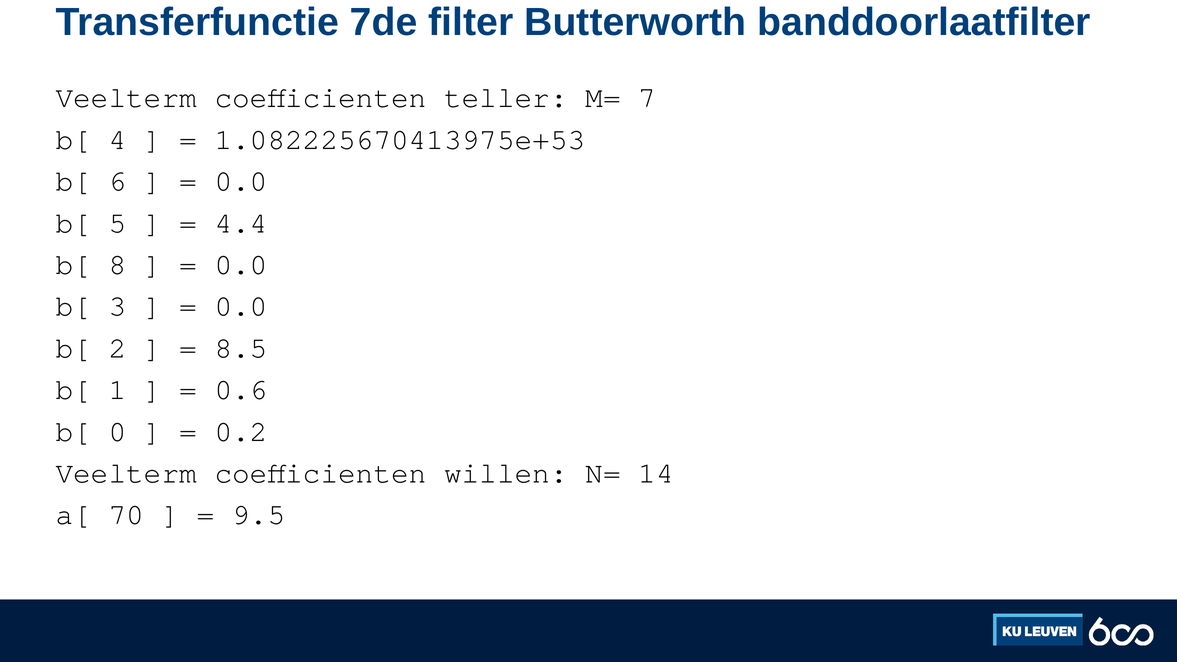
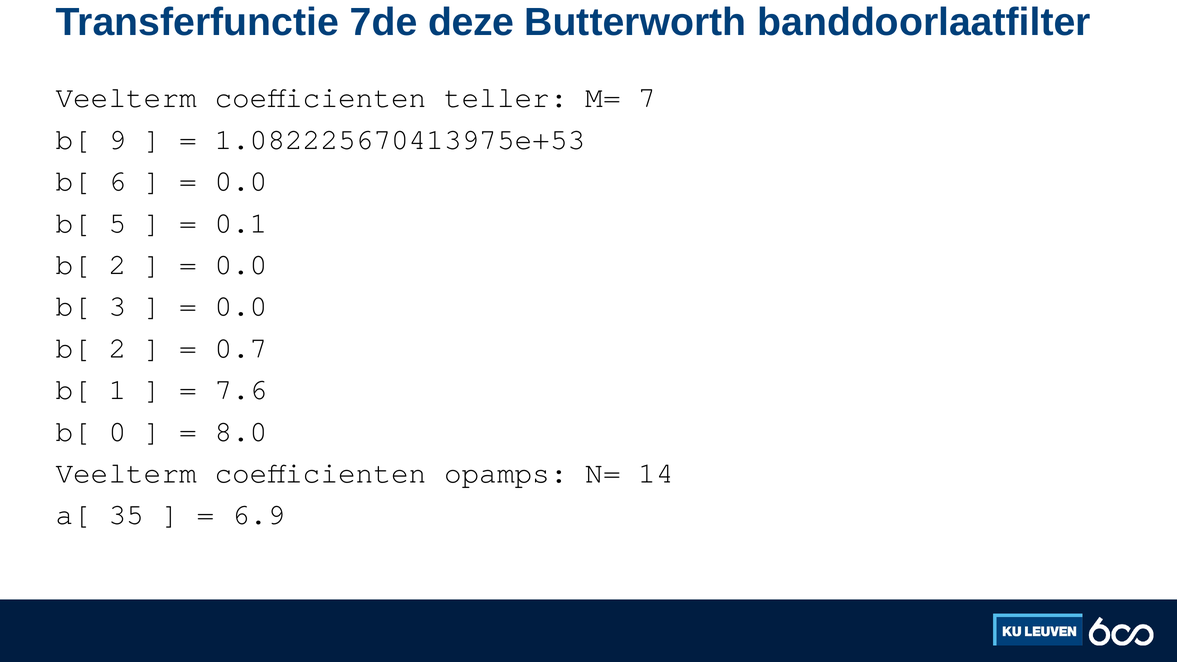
filter: filter -> deze (471, 23)
4: 4 -> 9 (117, 139)
4.4: 4.4 -> 0.1 (241, 223)
8: 8 -> 2 (117, 265)
8.5: 8.5 -> 0.7 (241, 348)
0.6: 0.6 -> 7.6 (241, 390)
0.2: 0.2 -> 8.0 (241, 431)
willen: willen -> opamps (506, 473)
70: 70 -> 35 (126, 515)
9.5: 9.5 -> 6.9 (259, 515)
